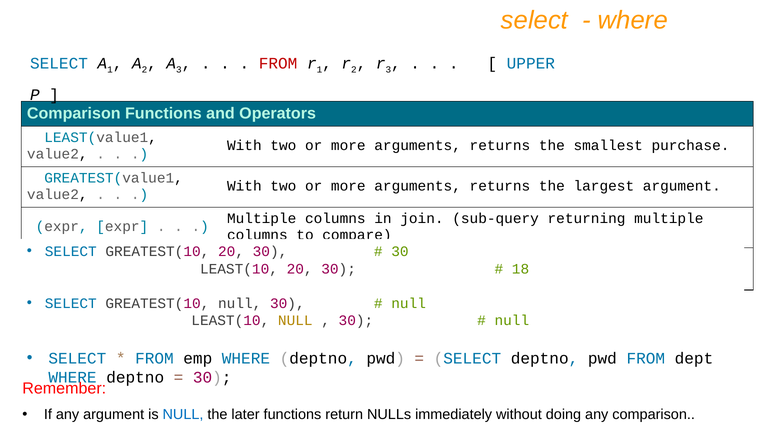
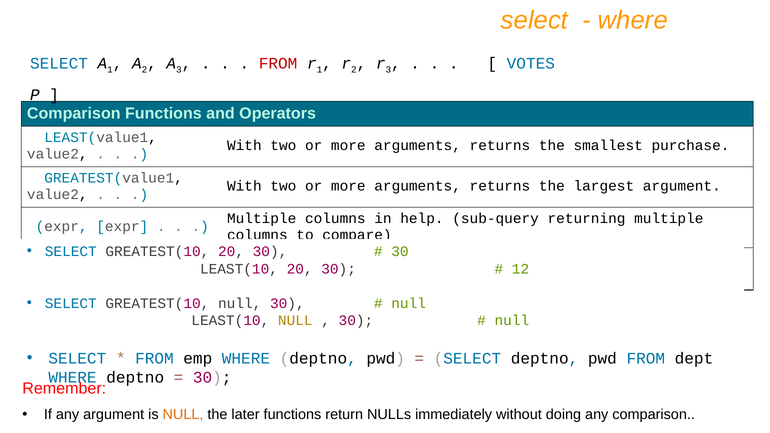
UPPER: UPPER -> VOTES (531, 64)
join: join -> help (422, 218)
18: 18 -> 12 (521, 269)
NULL colour: blue -> orange (183, 415)
